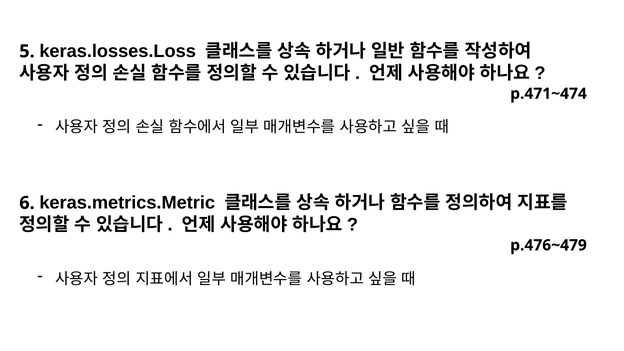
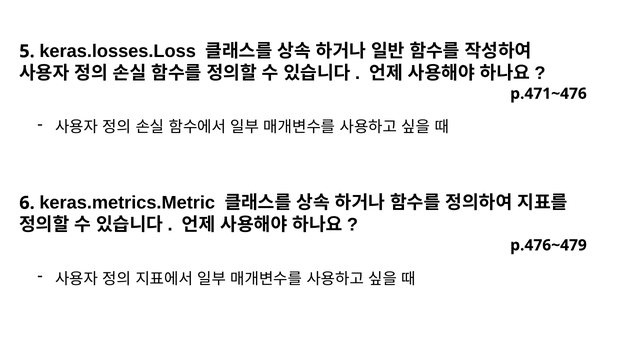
p.471~474: p.471~474 -> p.471~476 (549, 94)
